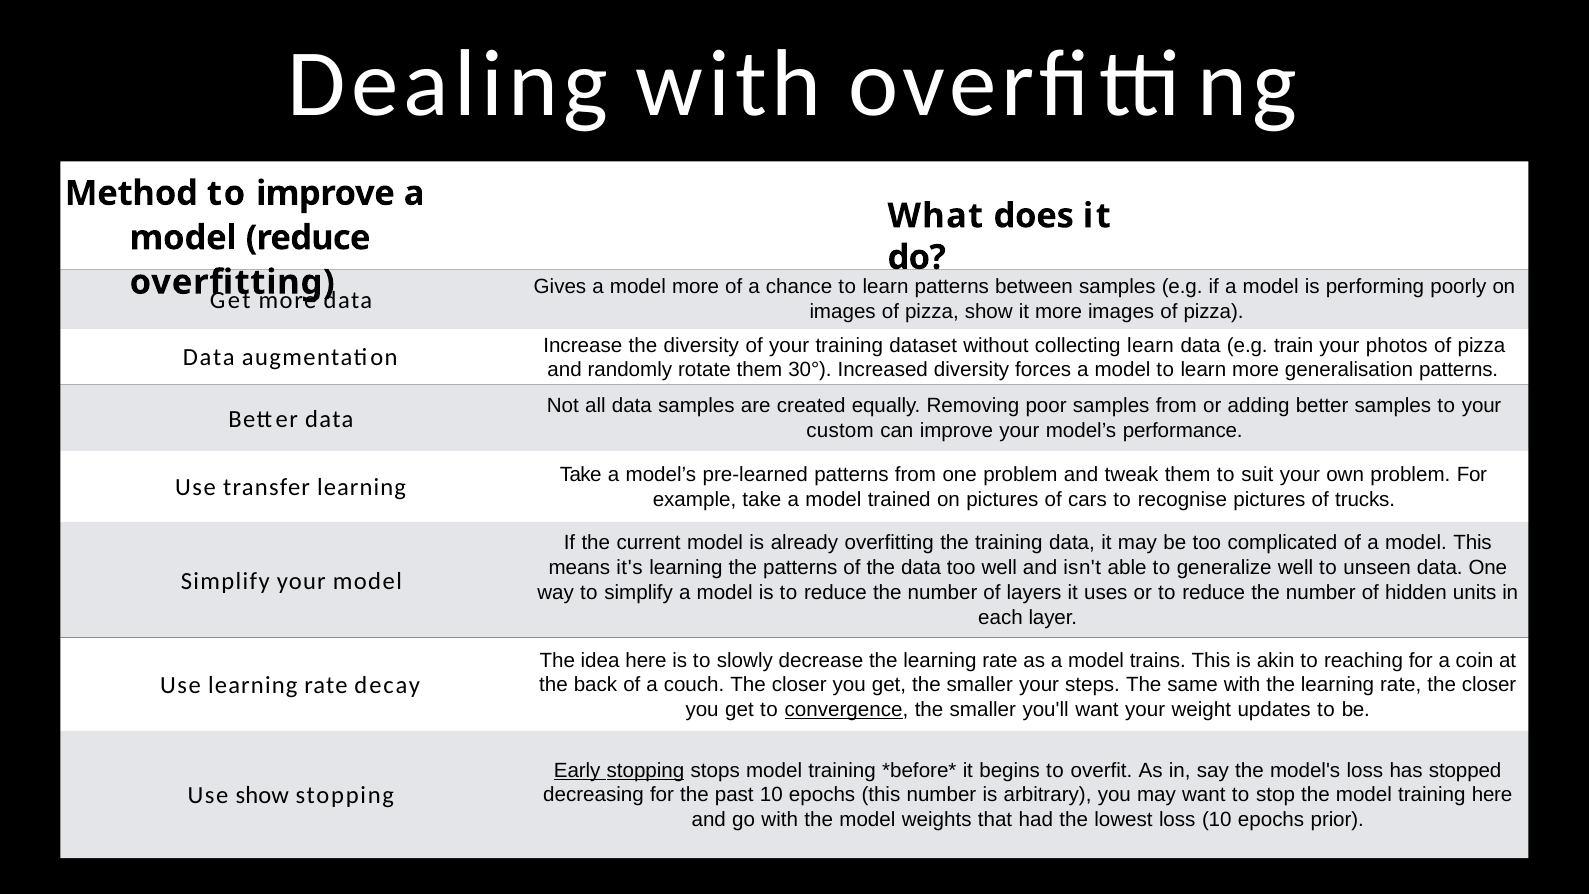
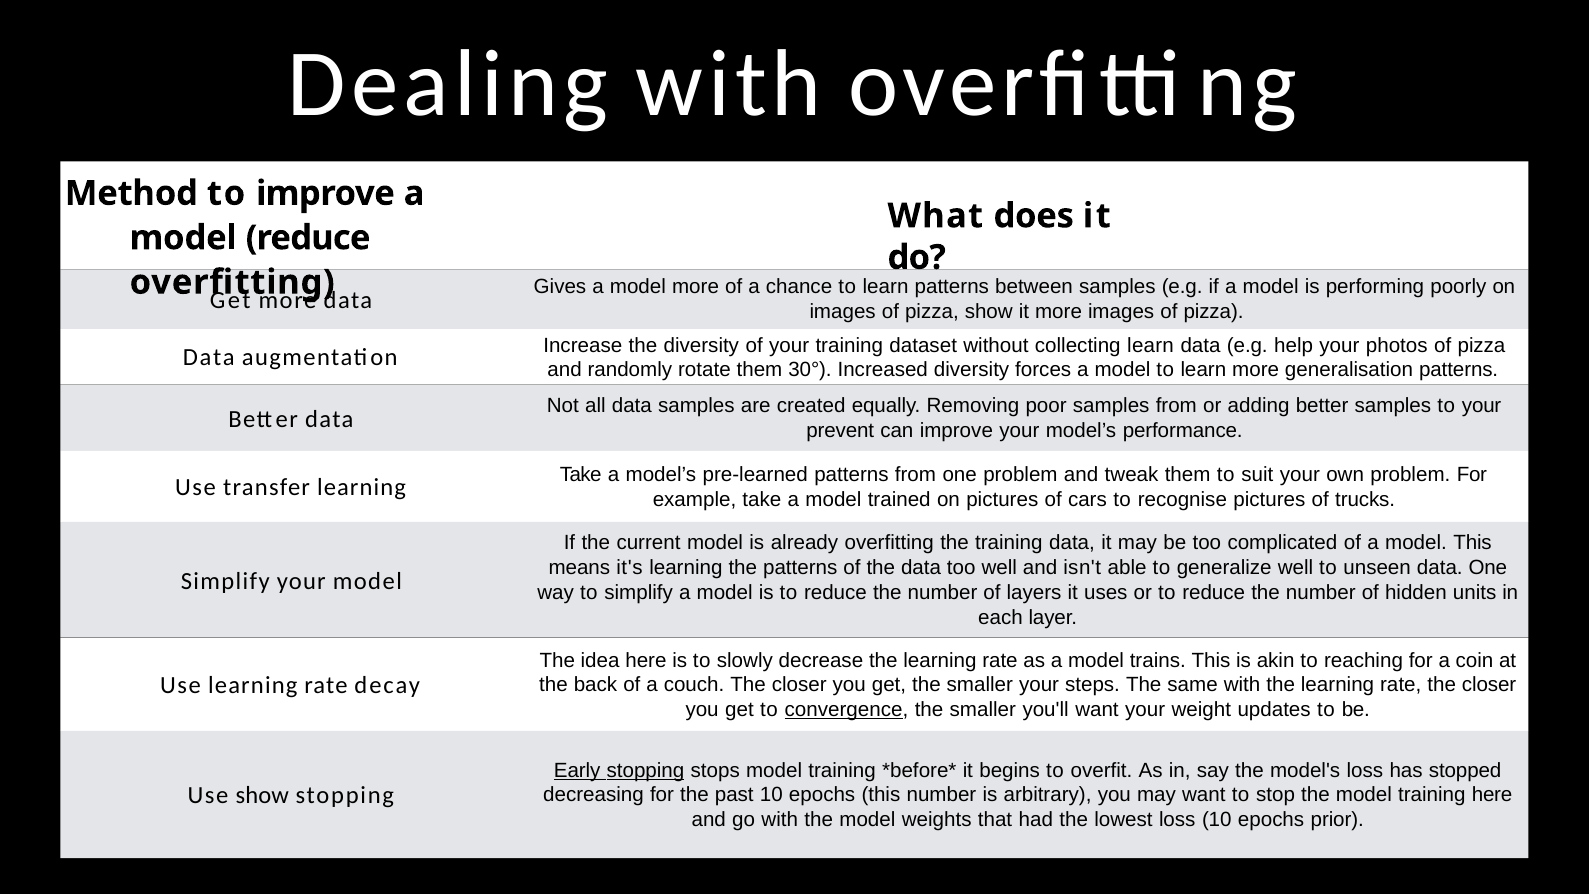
train: train -> help (1294, 345)
custom: custom -> prevent (840, 431)
